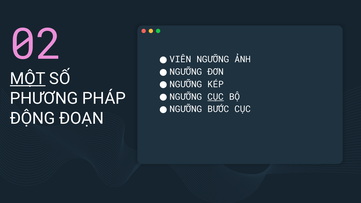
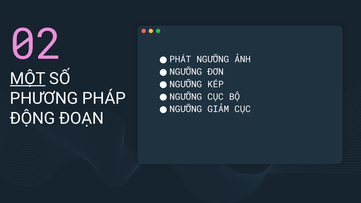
VIÊN: VIÊN -> PHÁT (180, 59)
CỤC underline: present -> none (216, 97)
BƯỚC: BƯỚC -> GIẢM (218, 109)
